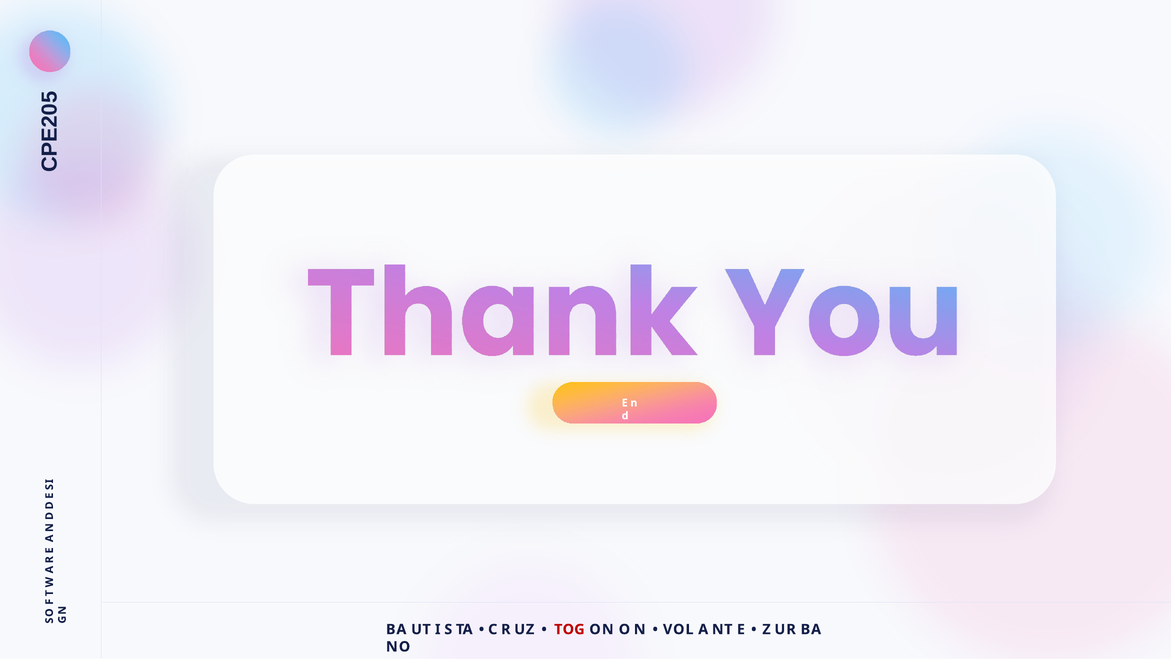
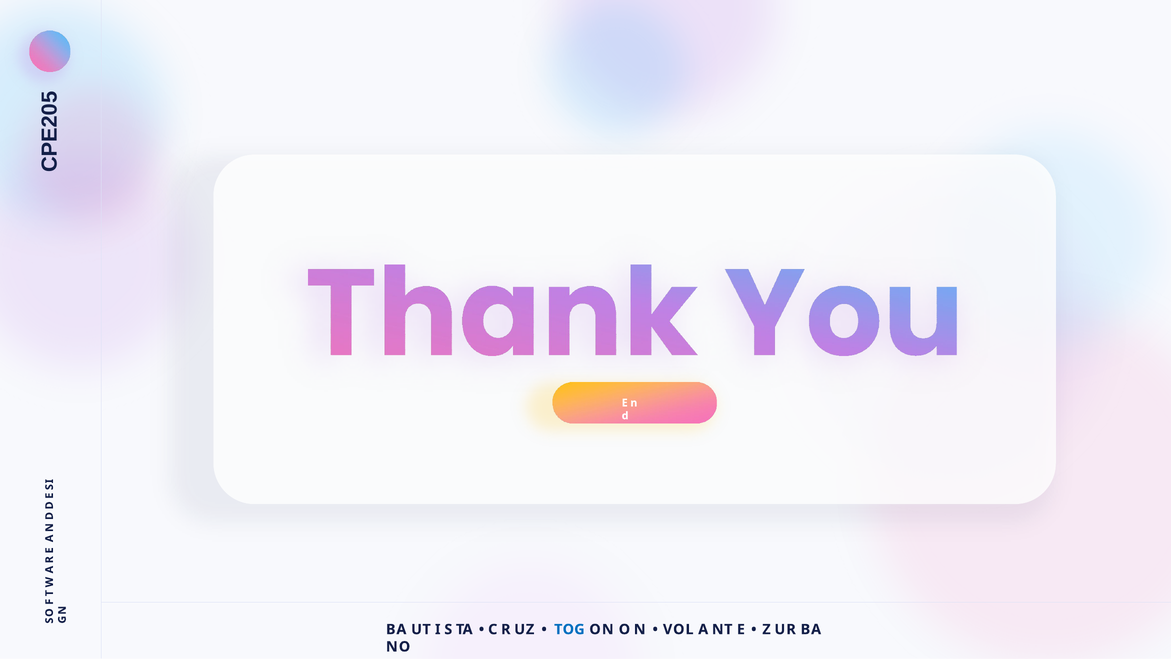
TOG colour: red -> blue (569, 630)
